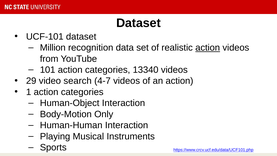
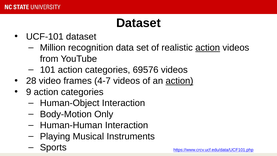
13340: 13340 -> 69576 (146, 70)
29: 29 -> 28 (31, 81)
search: search -> frames (78, 81)
action underline: none -> present (179, 81)
1: 1 -> 9 (29, 92)
